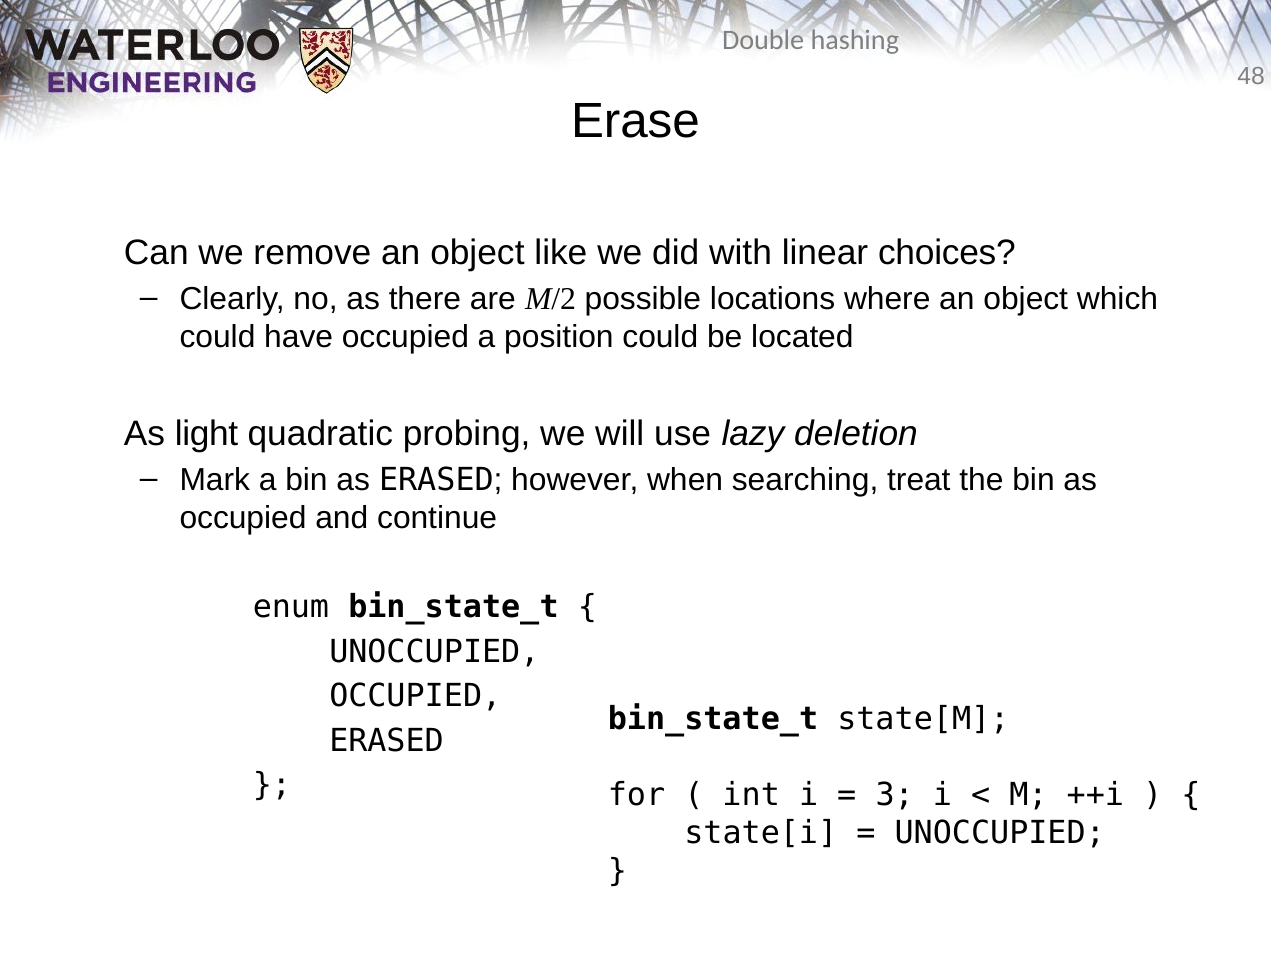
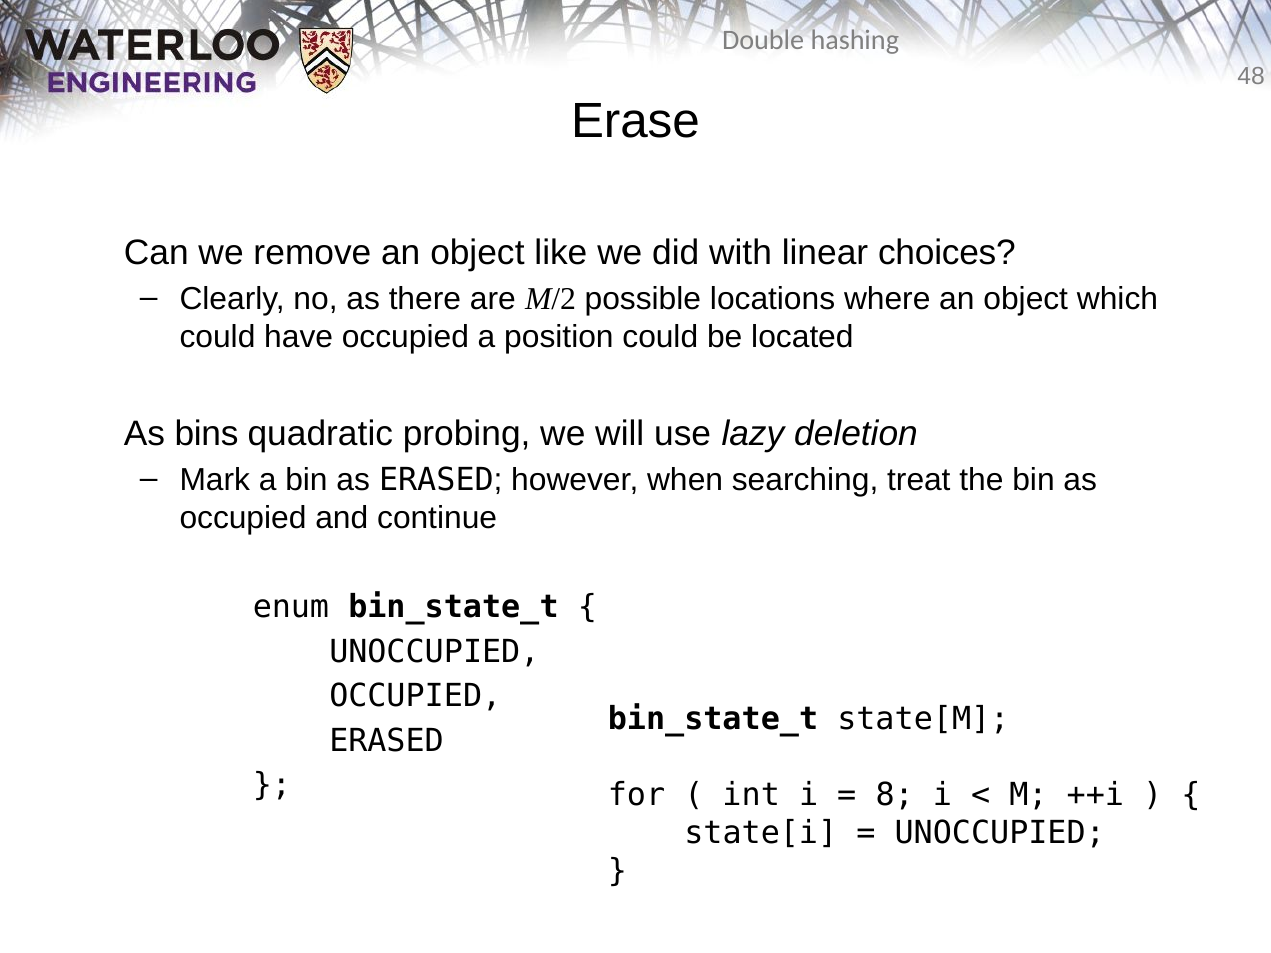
light: light -> bins (207, 434)
3: 3 -> 8 (895, 795)
